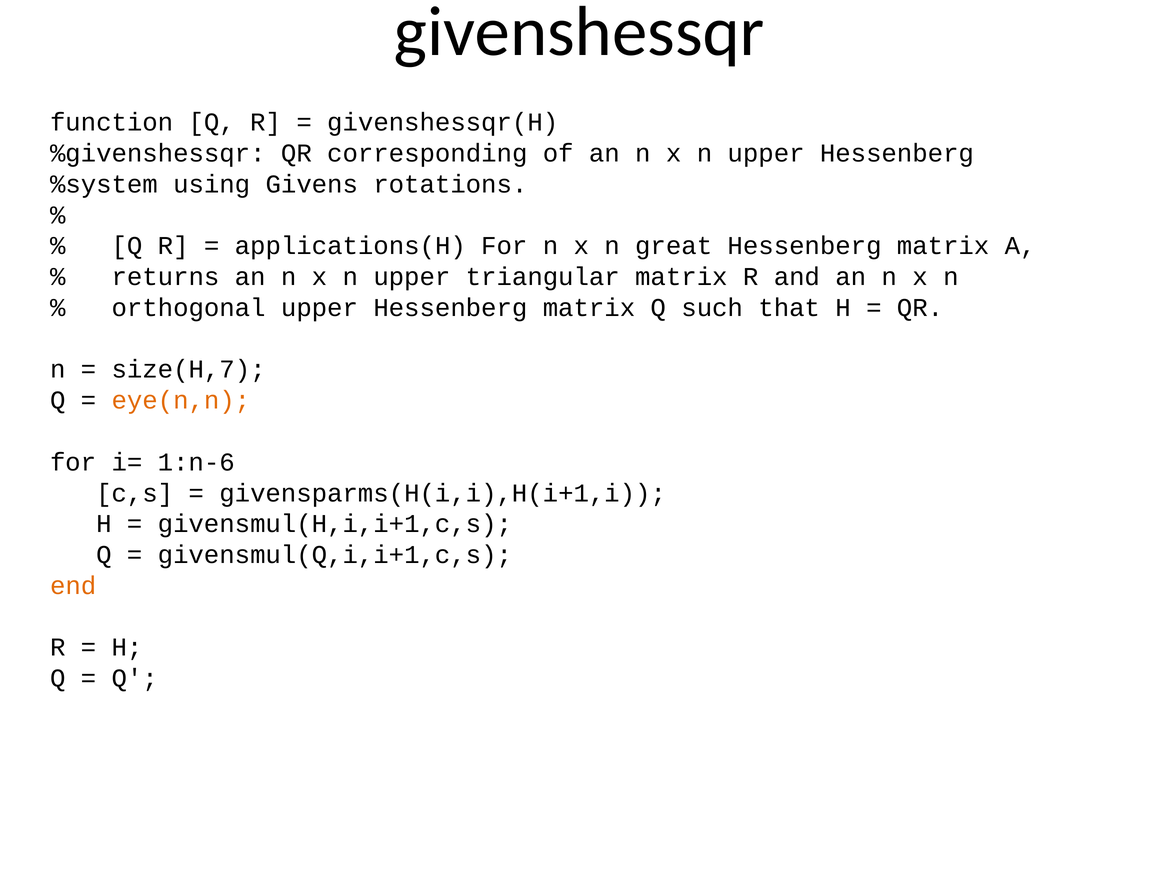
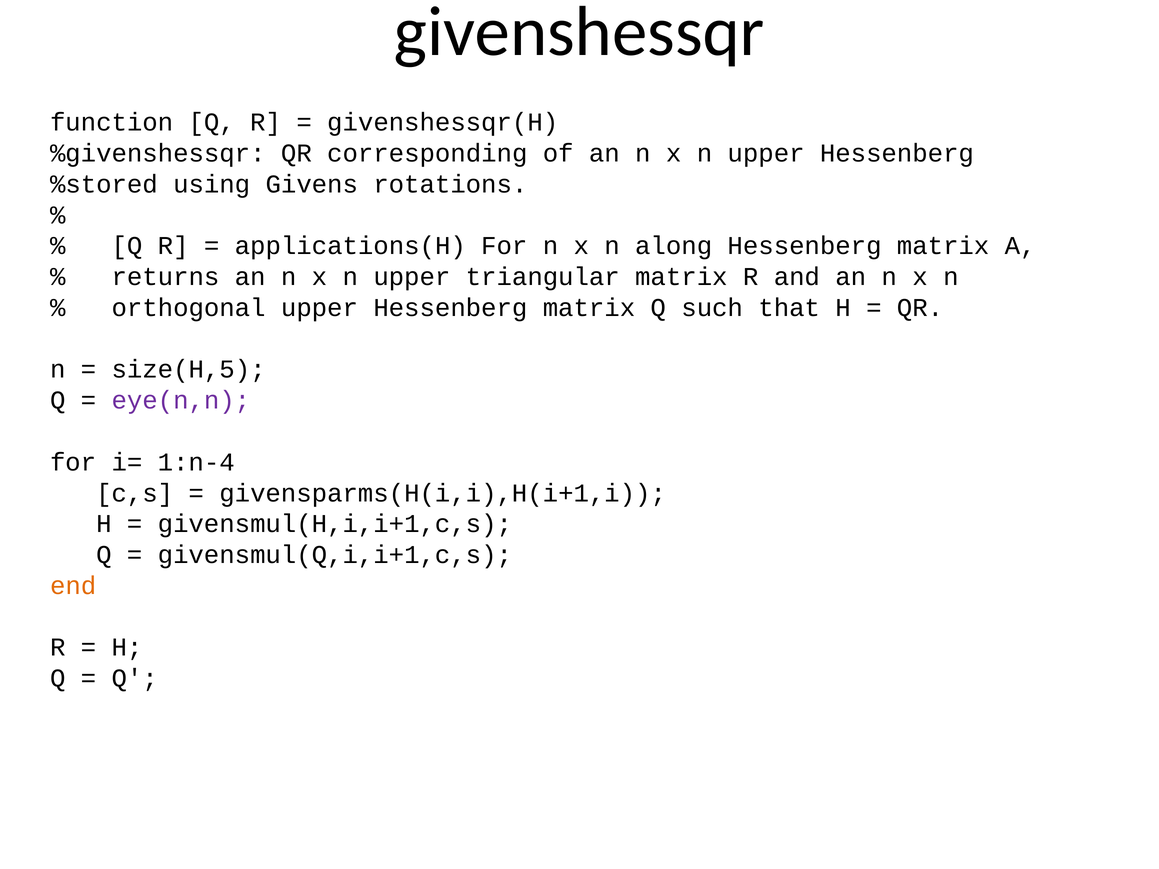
%system: %system -> %stored (104, 184)
great: great -> along (674, 246)
size(H,7: size(H,7 -> size(H,5 (189, 370)
eye(n,n colour: orange -> purple (181, 400)
1:n-6: 1:n-6 -> 1:n-4 (196, 462)
